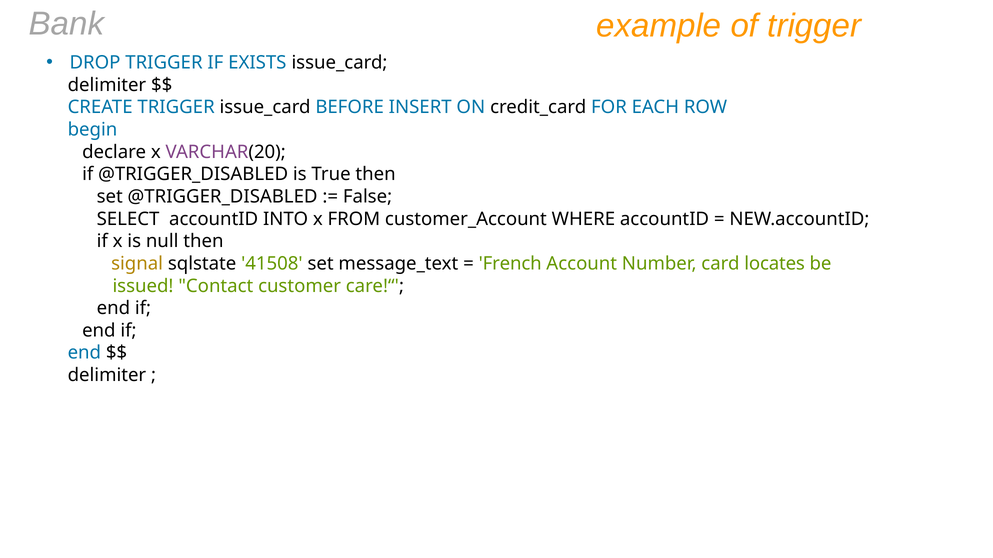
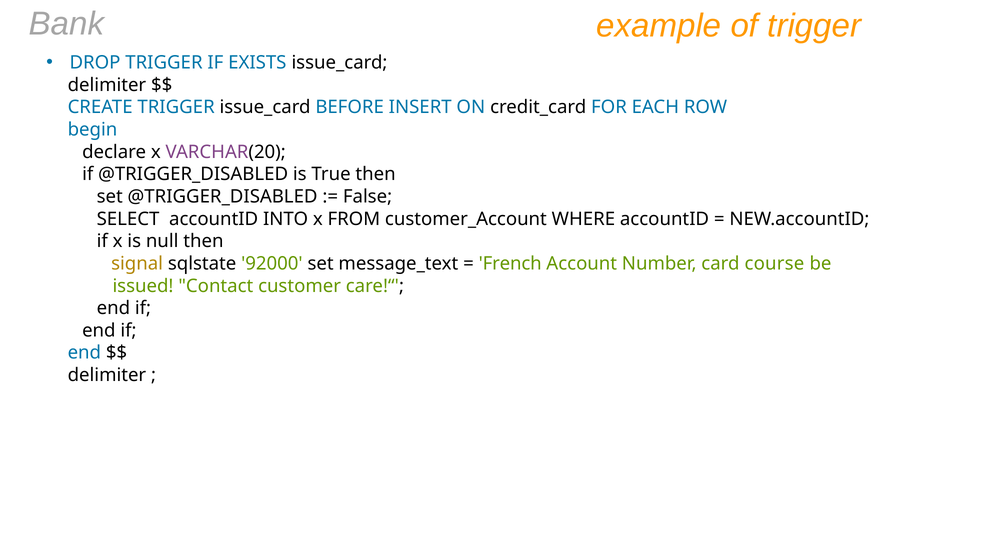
41508: 41508 -> 92000 (272, 264)
locates: locates -> course (774, 264)
